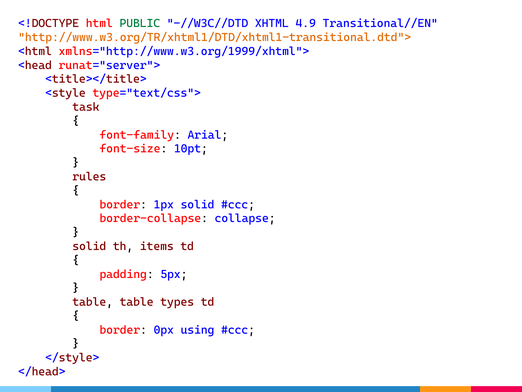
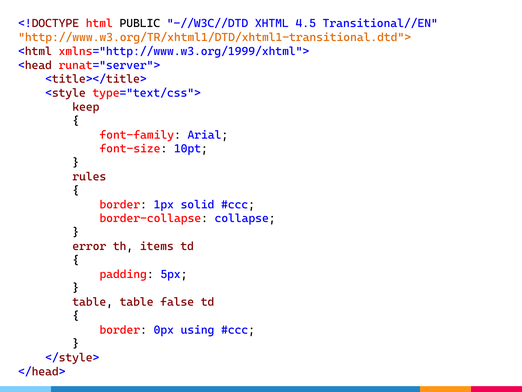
PUBLIC colour: green -> black (140, 23)
4.9: 4.9 -> 4.5 (306, 23)
task: task -> keep (86, 107)
solid: solid -> error (89, 246)
types: types -> false (177, 302)
